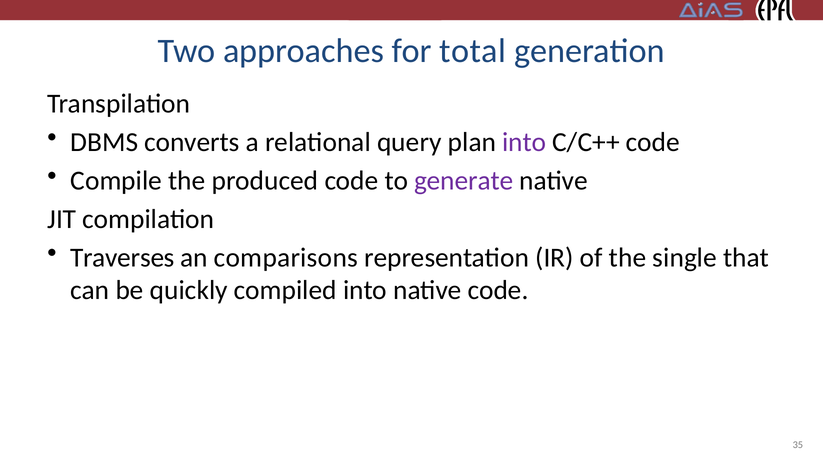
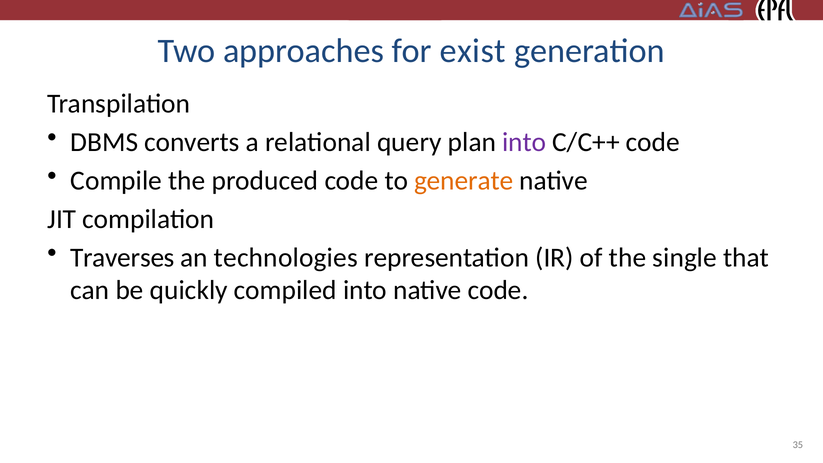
total: total -> exist (473, 51)
generate colour: purple -> orange (464, 181)
comparisons: comparisons -> technologies (286, 257)
